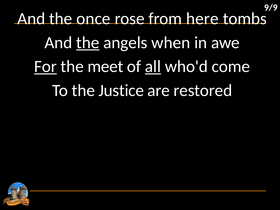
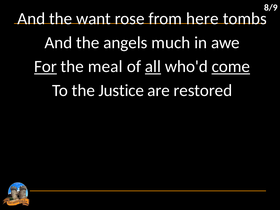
9/9: 9/9 -> 8/9 (271, 8)
once: once -> want (94, 19)
the underline: present -> none (88, 43)
when: when -> much (171, 43)
meet: meet -> meal (105, 67)
come underline: none -> present (231, 67)
